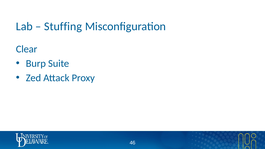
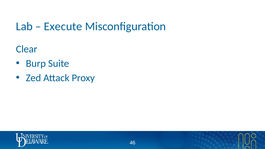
Stuffing: Stuffing -> Execute (63, 26)
